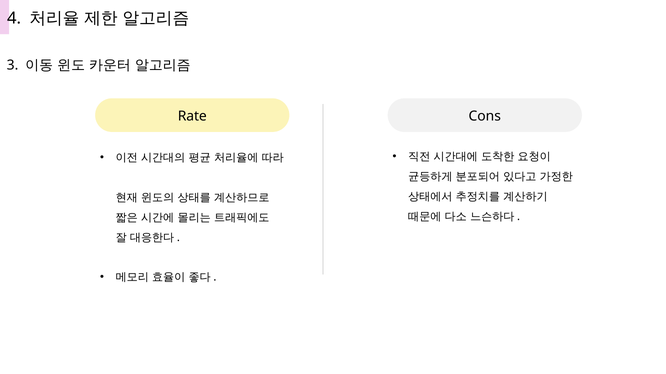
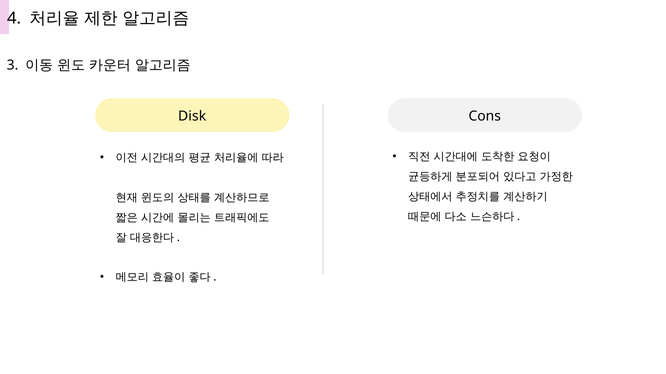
Rate: Rate -> Disk (192, 116)
